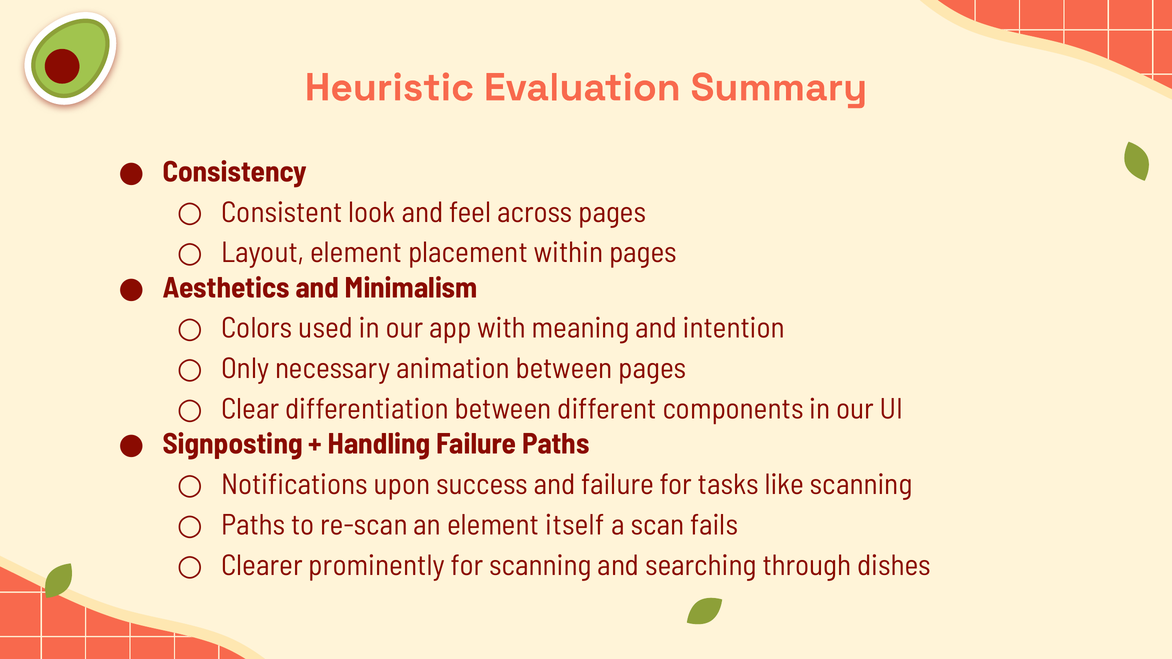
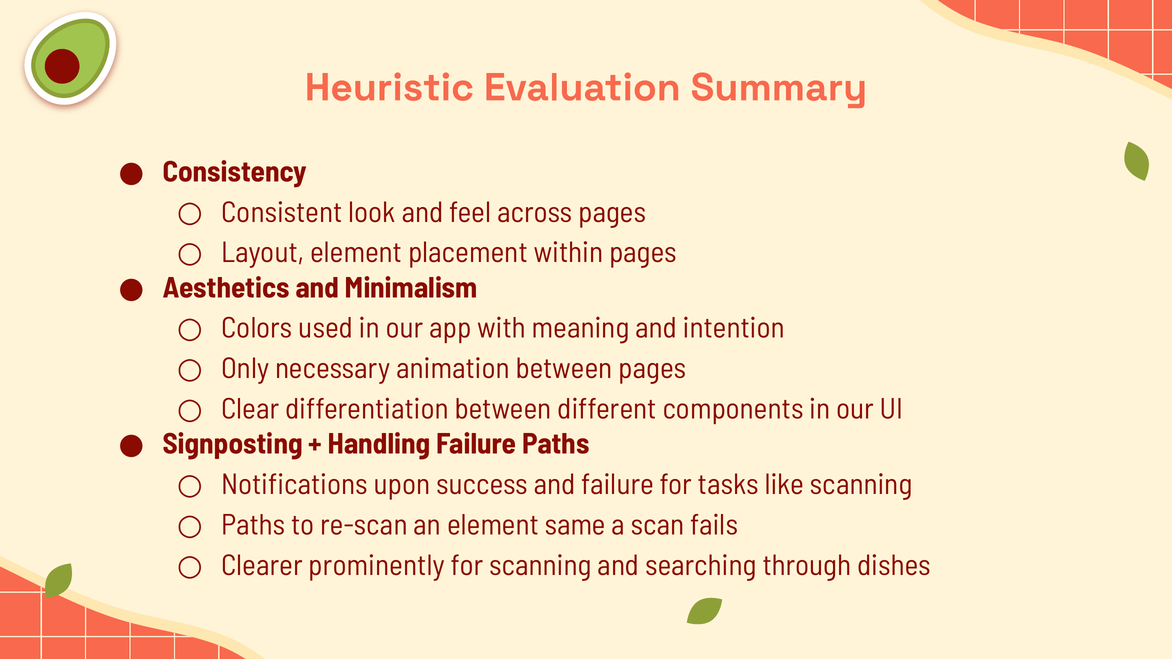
itself: itself -> same (575, 525)
